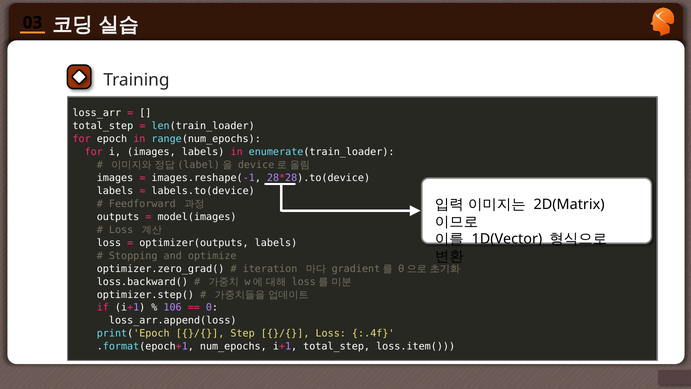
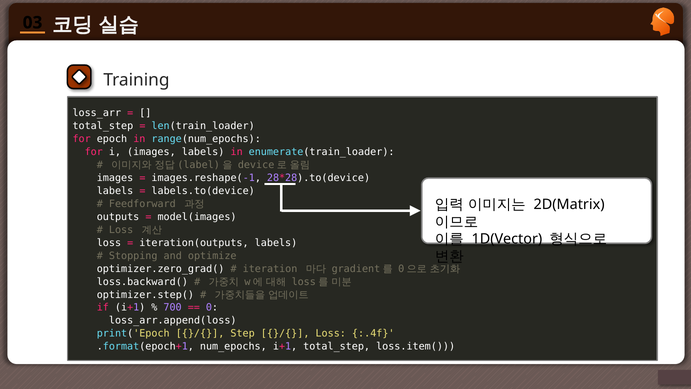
optimizer(outputs: optimizer(outputs -> iteration(outputs (194, 243)
106: 106 -> 700 (173, 307)
